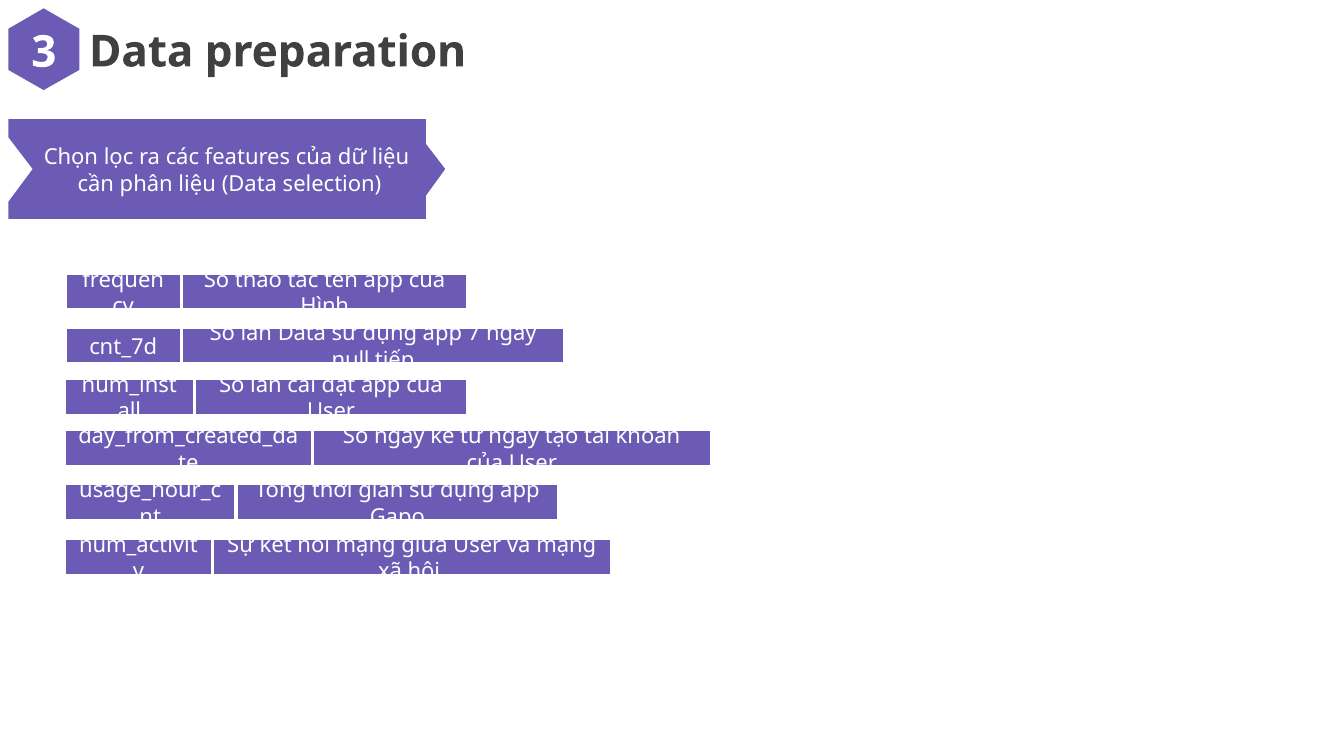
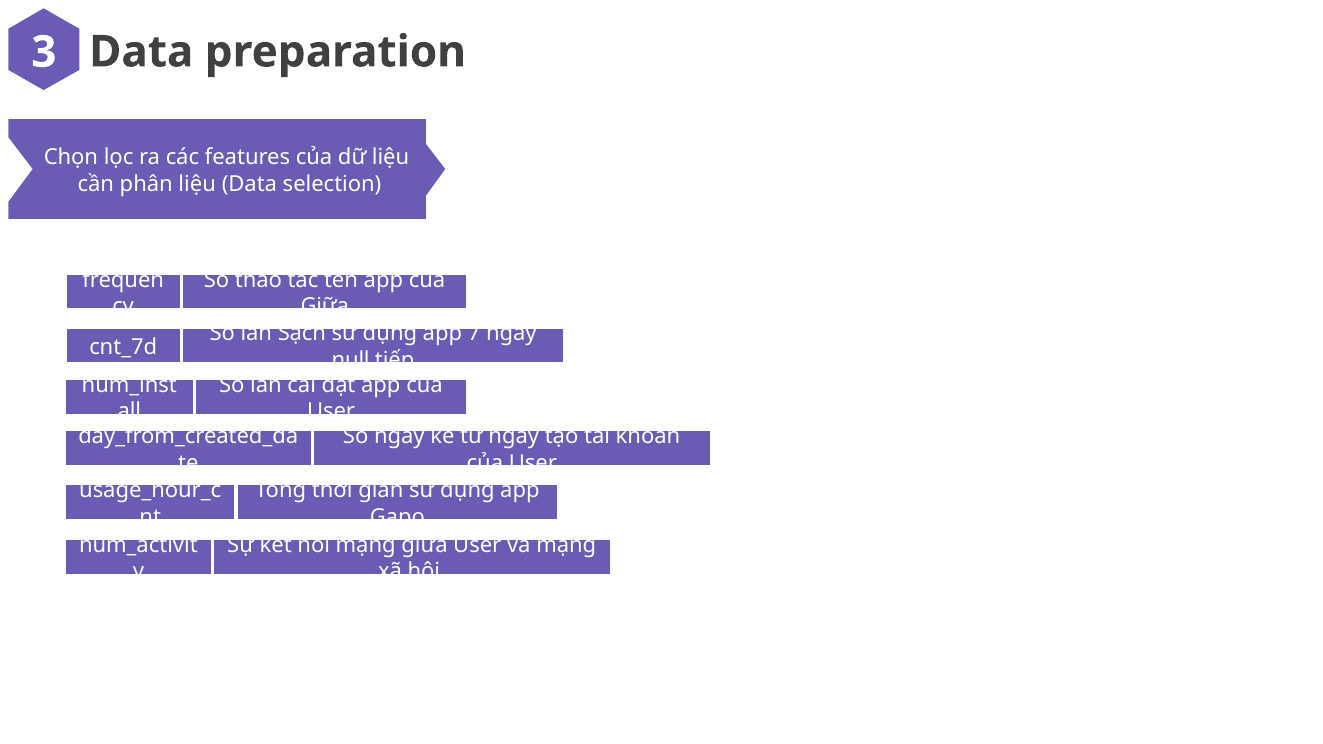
Hình: Hình -> Giữa (325, 306)
lần Data: Data -> Sạch (302, 334)
